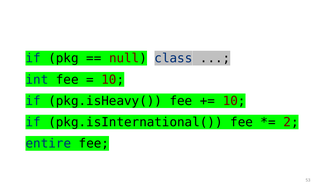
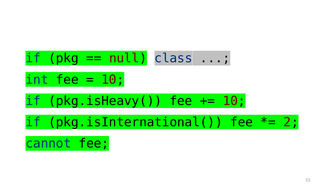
entire: entire -> cannot (48, 144)
